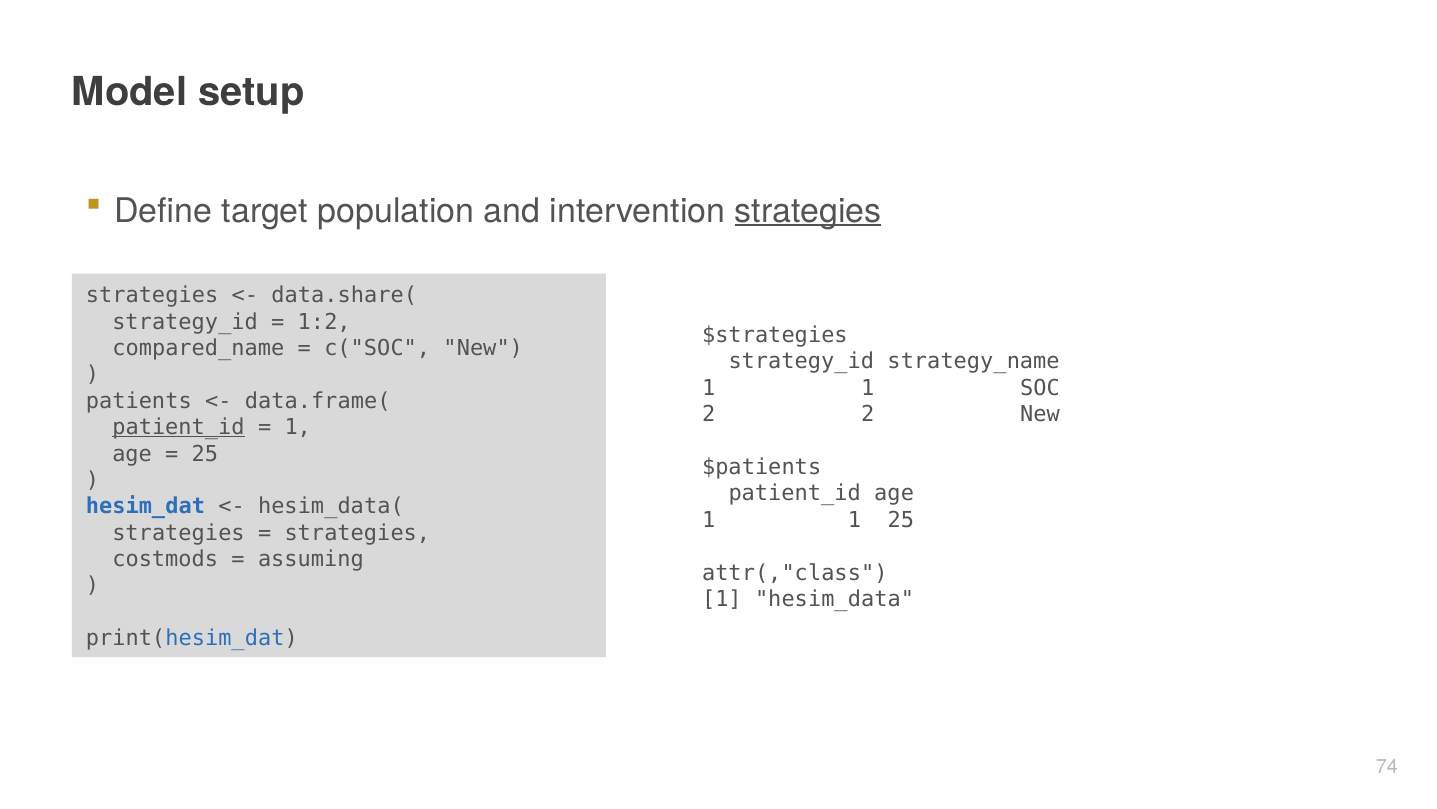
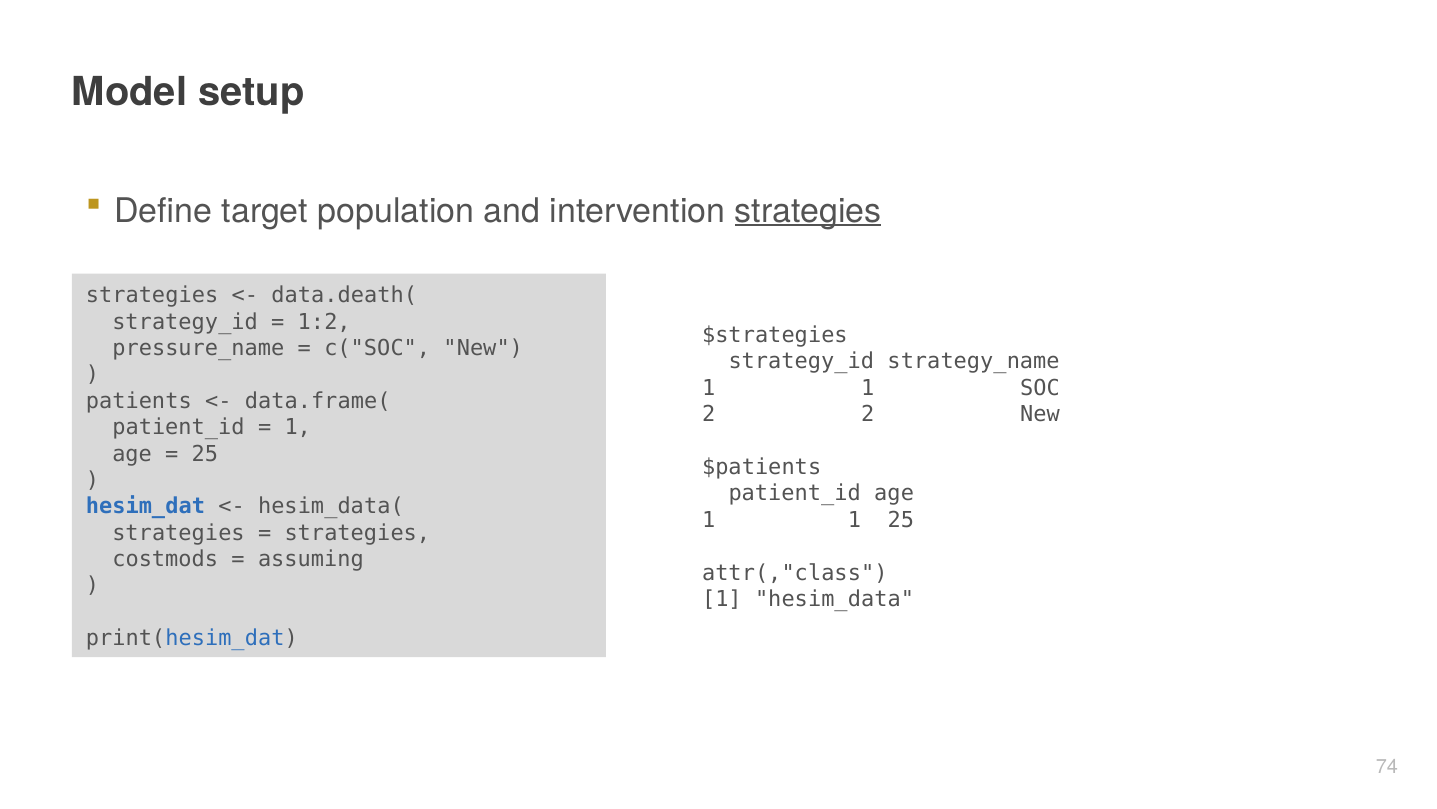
data.share(: data.share( -> data.death( (344, 295)
compared_name: compared_name -> pressure_name (198, 348)
patient_id underline: present -> none (178, 427)
